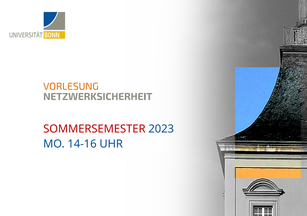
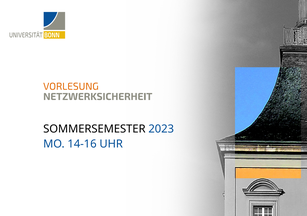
SOMMERSEMESTER colour: red -> black (94, 129)
